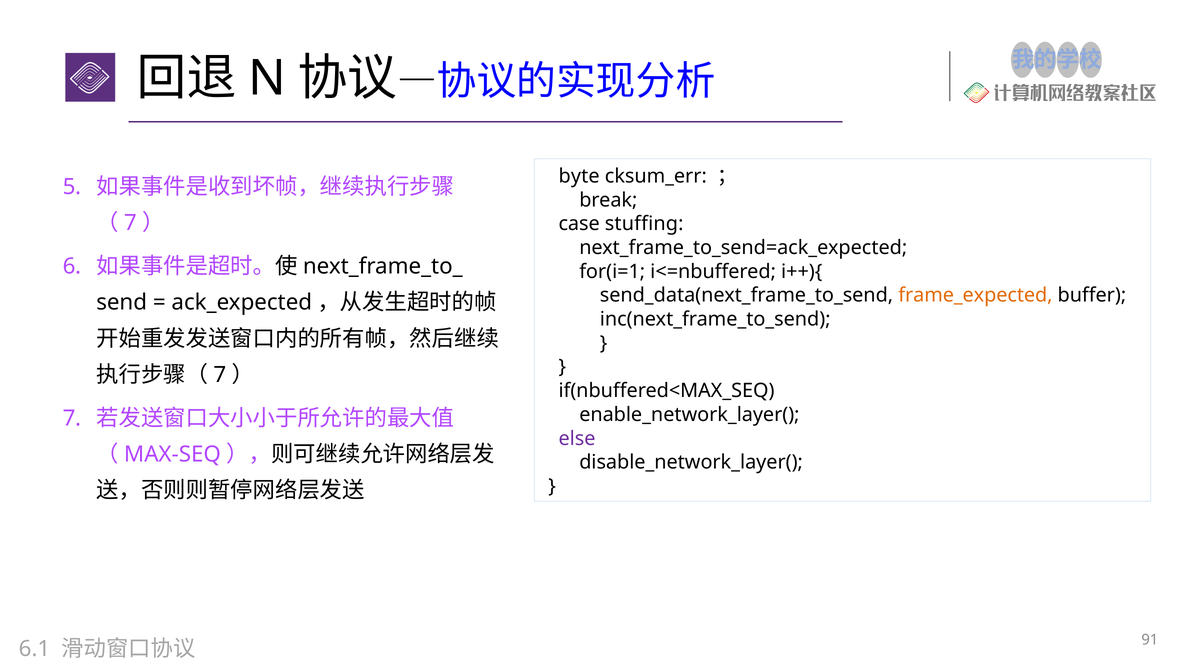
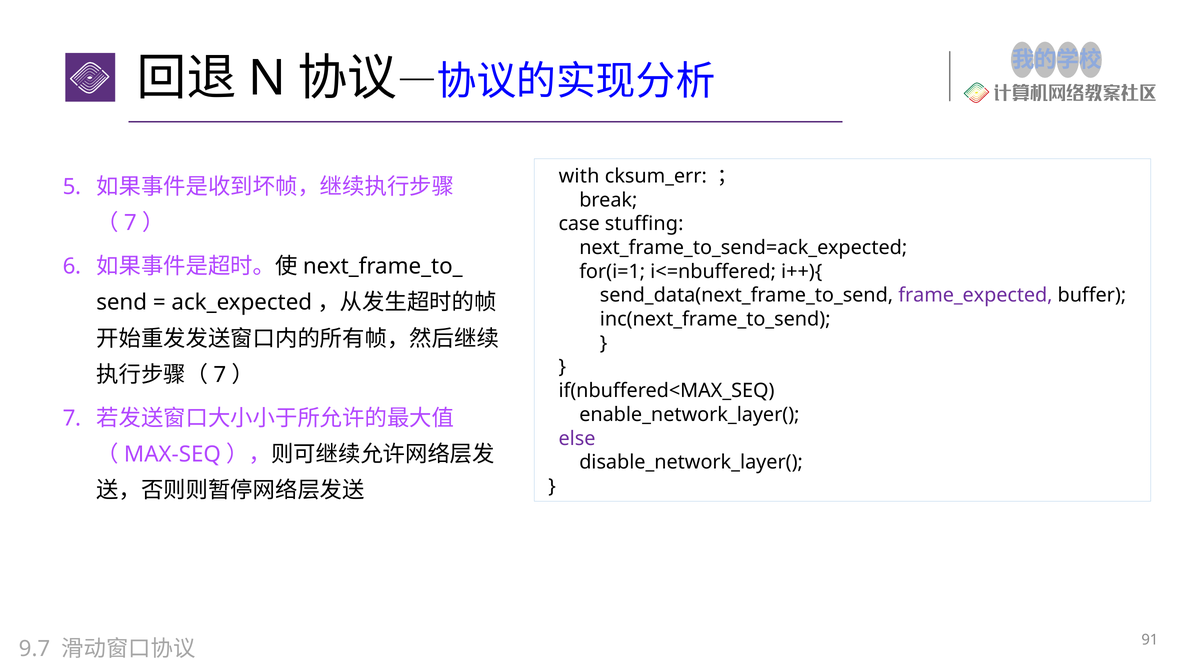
byte: byte -> with (579, 176)
frame_expected colour: orange -> purple (975, 295)
6.1: 6.1 -> 9.7 (35, 649)
